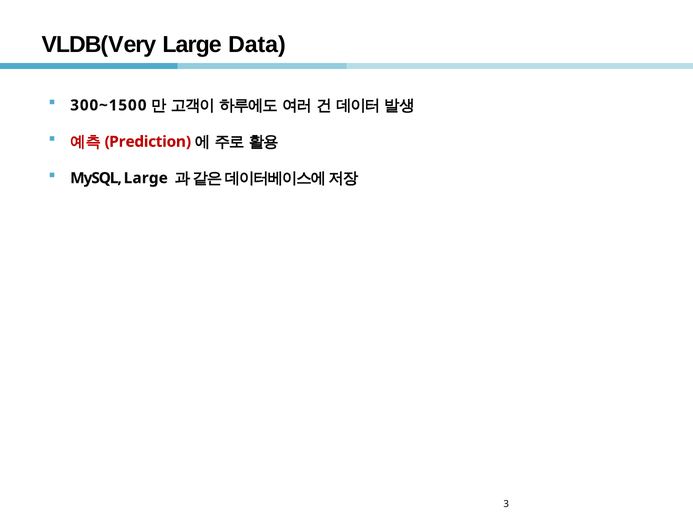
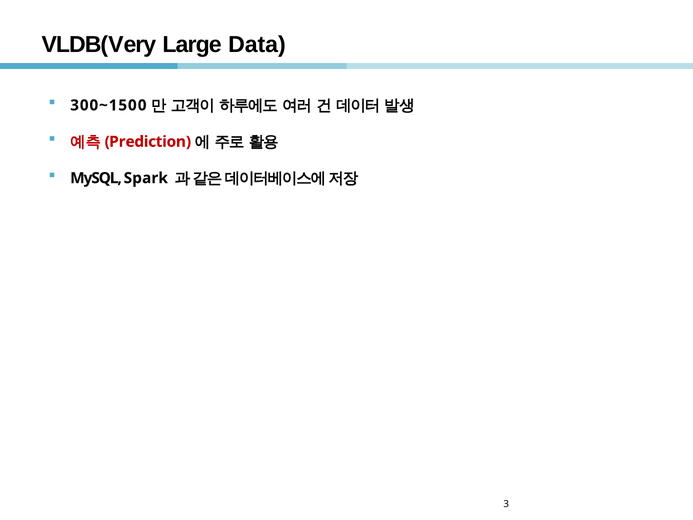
MySQL Large: Large -> Spark (146, 178)
